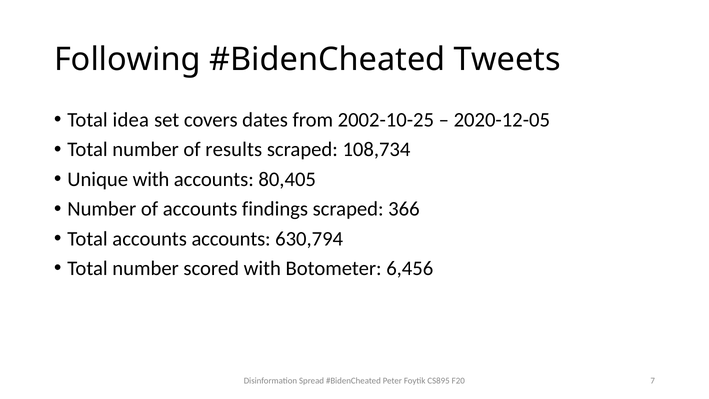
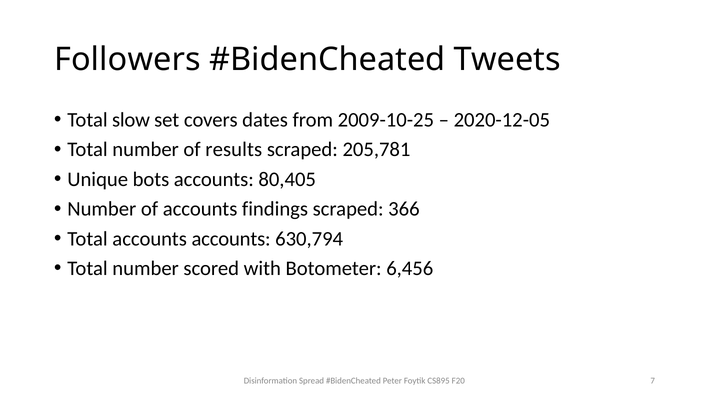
Following: Following -> Followers (127, 60)
idea: idea -> slow (131, 120)
2002-10-25: 2002-10-25 -> 2009-10-25 (386, 120)
108,734: 108,734 -> 205,781 (376, 150)
Unique with: with -> bots (151, 179)
